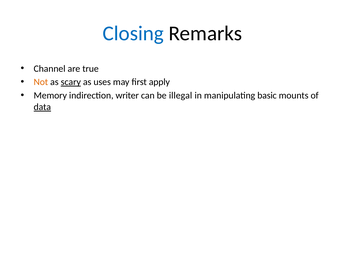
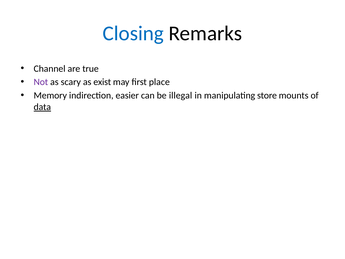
Not colour: orange -> purple (41, 82)
scary underline: present -> none (71, 82)
uses: uses -> exist (102, 82)
apply: apply -> place (159, 82)
writer: writer -> easier (127, 95)
basic: basic -> store (267, 95)
